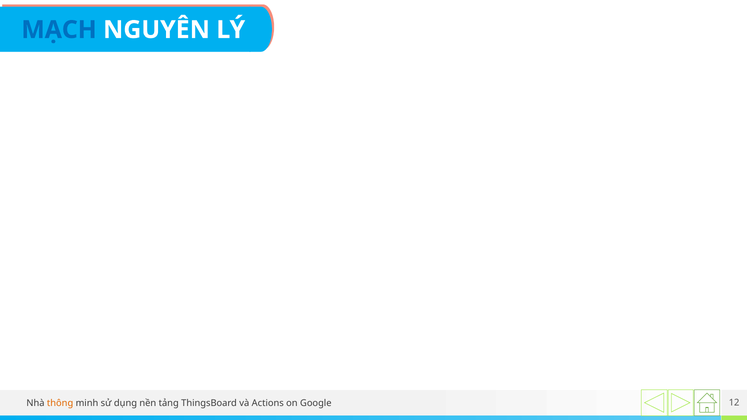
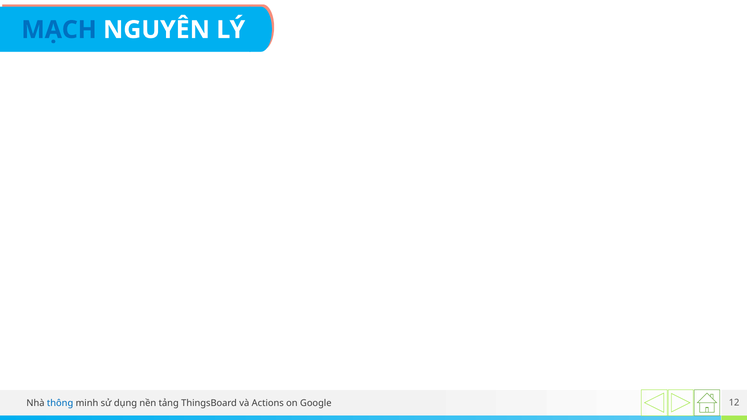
thông colour: orange -> blue (60, 403)
